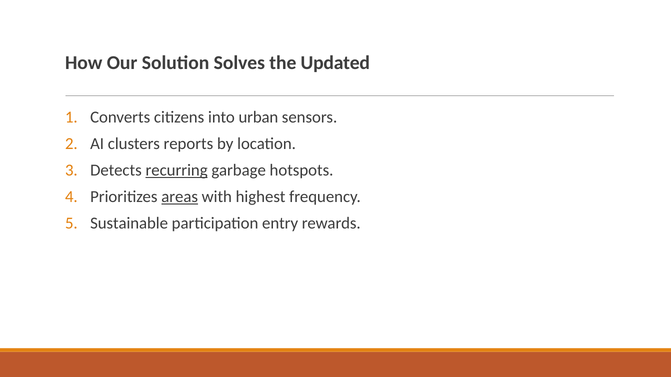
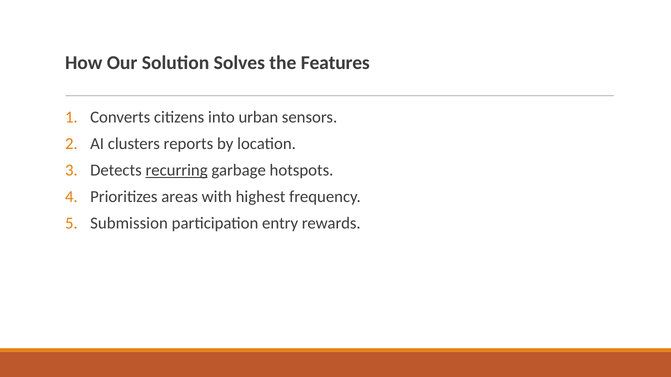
Updated: Updated -> Features (335, 63)
areas underline: present -> none (180, 197)
Sustainable: Sustainable -> Submission (129, 224)
